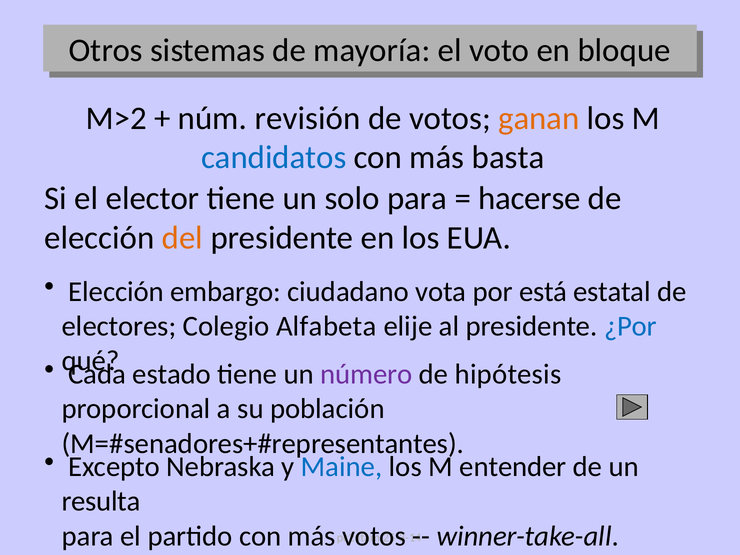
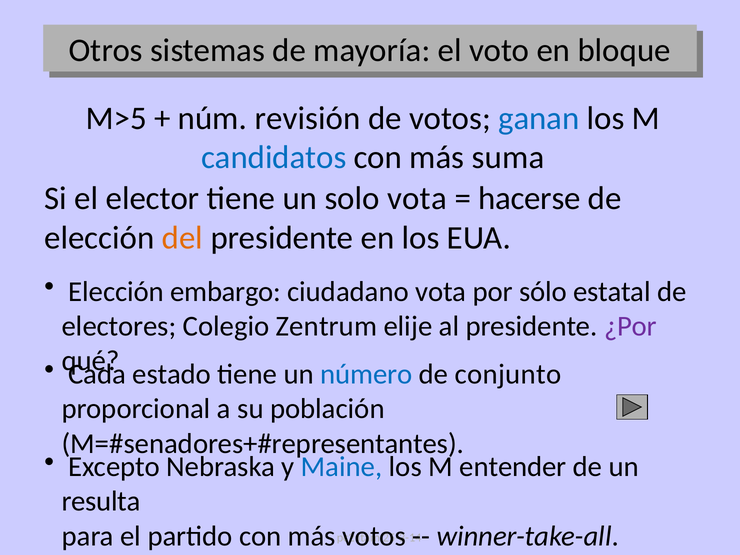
M>2: M>2 -> M>5 (116, 118)
ganan colour: orange -> blue (539, 118)
basta: basta -> suma (508, 158)
solo para: para -> vota (417, 198)
está: está -> sólo (543, 292)
Alfabeta: Alfabeta -> Zentrum (326, 326)
¿Por colour: blue -> purple (630, 326)
número colour: purple -> blue (366, 374)
hipótesis: hipótesis -> conjunto (508, 374)
